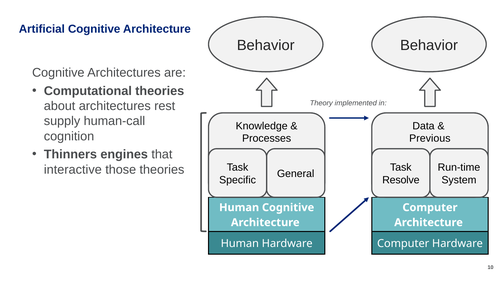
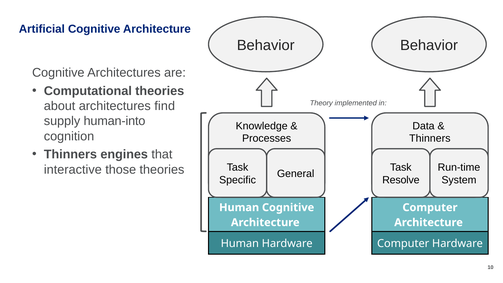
rest: rest -> find (165, 106)
human-call: human-call -> human-into (115, 121)
Previous: Previous -> Thinners (430, 138)
